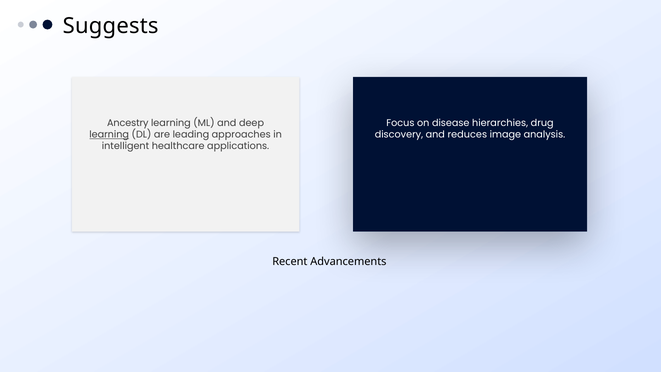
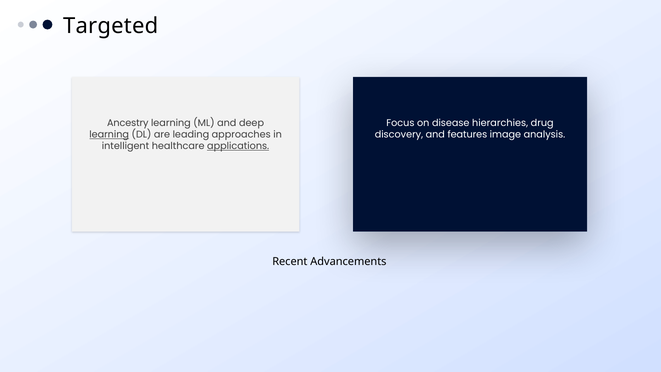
Suggests: Suggests -> Targeted (111, 26)
reduces: reduces -> features (467, 135)
applications underline: none -> present (238, 146)
